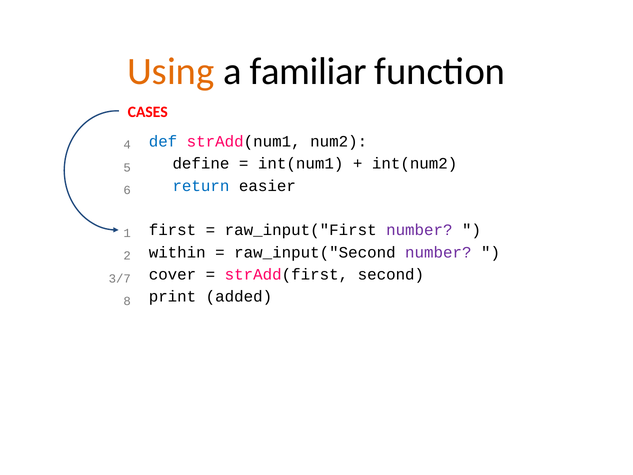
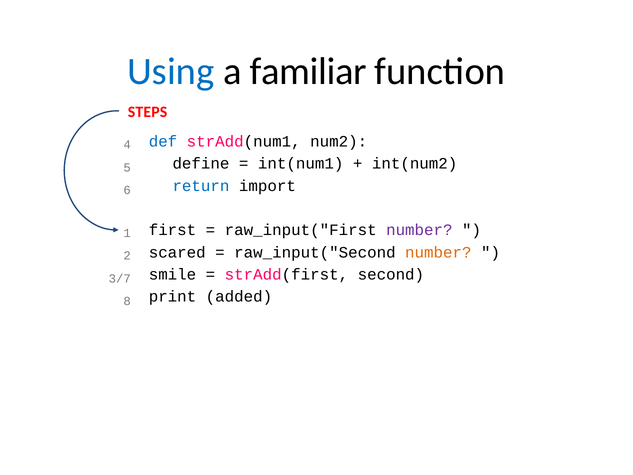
Using colour: orange -> blue (171, 71)
CASES: CASES -> STEPS (148, 112)
easier: easier -> import (267, 186)
within: within -> scared (177, 252)
number colour: purple -> orange (438, 252)
cover: cover -> smile (172, 274)
